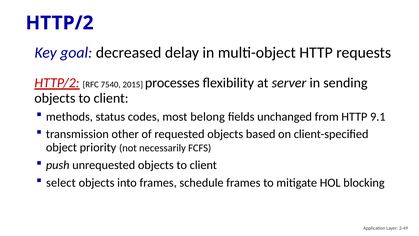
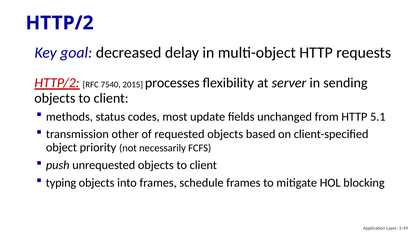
belong: belong -> update (208, 117)
9.1: 9.1 -> 5.1 (378, 117)
select: select -> typing (61, 182)
